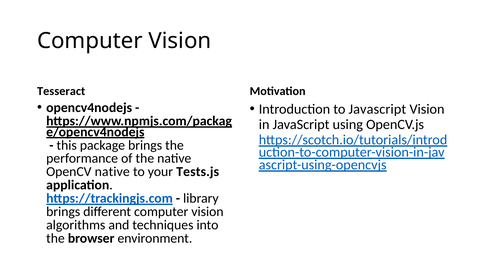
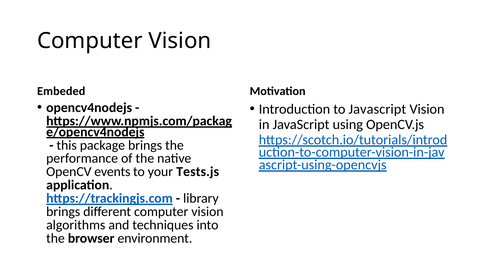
Tesseract: Tesseract -> Embeded (61, 91)
OpenCV native: native -> events (112, 172)
